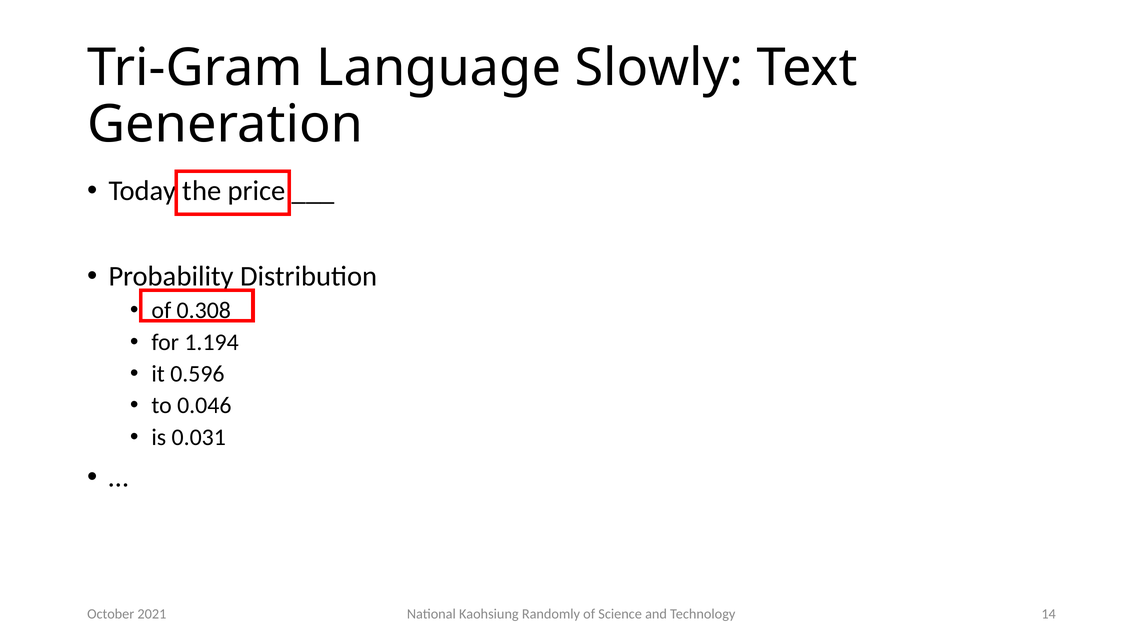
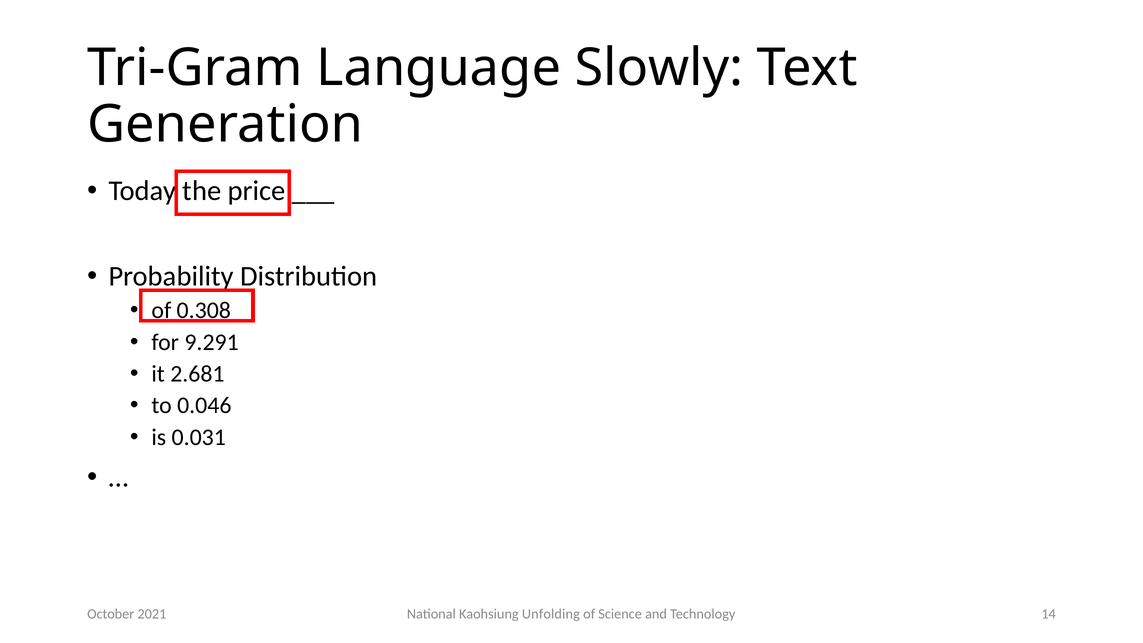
1.194: 1.194 -> 9.291 (212, 342)
0.596: 0.596 -> 2.681 (197, 374)
Randomly: Randomly -> Unfolding (551, 614)
